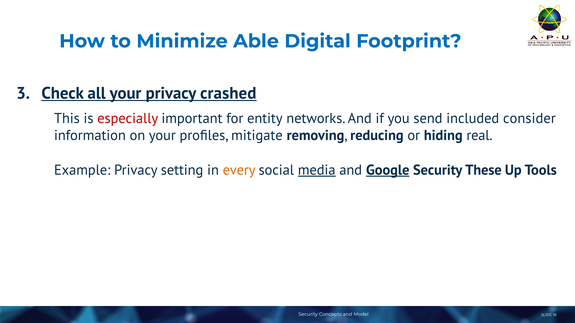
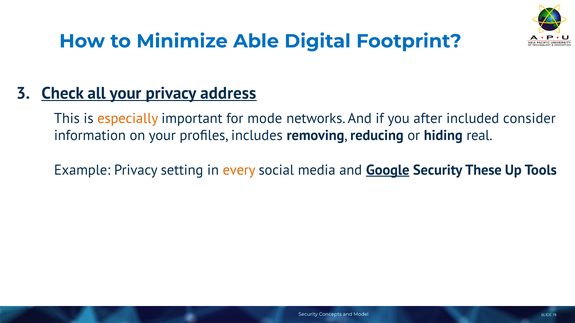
crashed: crashed -> address (228, 93)
especially colour: red -> orange (128, 118)
entity: entity -> mode (265, 118)
send: send -> after (428, 118)
mitigate: mitigate -> includes (257, 136)
media underline: present -> none (317, 170)
